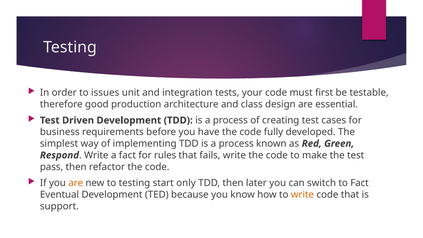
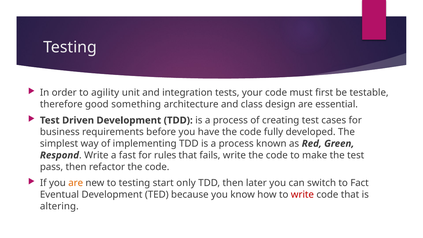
issues: issues -> agility (105, 93)
production: production -> something (136, 104)
a fact: fact -> fast (127, 155)
write colour: orange -> red (302, 194)
support: support -> altering (59, 206)
